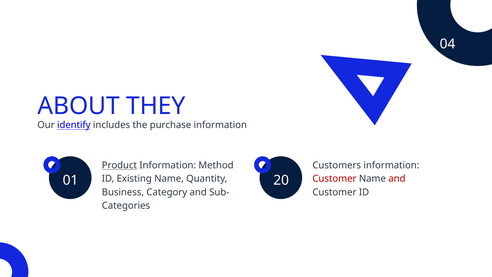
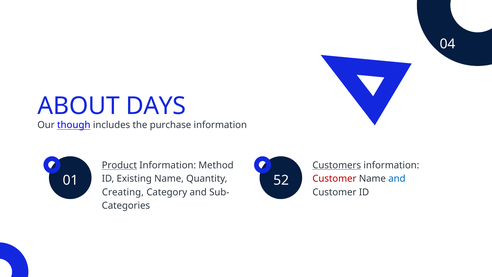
THEY: THEY -> DAYS (156, 106)
identify: identify -> though (74, 125)
Customers underline: none -> present (337, 165)
and colour: red -> blue (397, 179)
20: 20 -> 52 (281, 180)
Business: Business -> Creating (123, 192)
